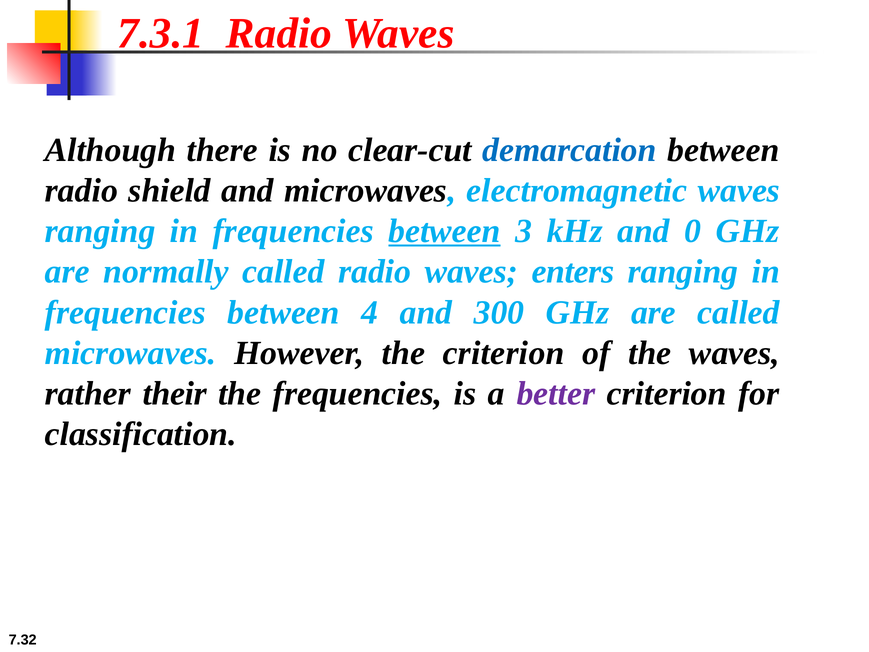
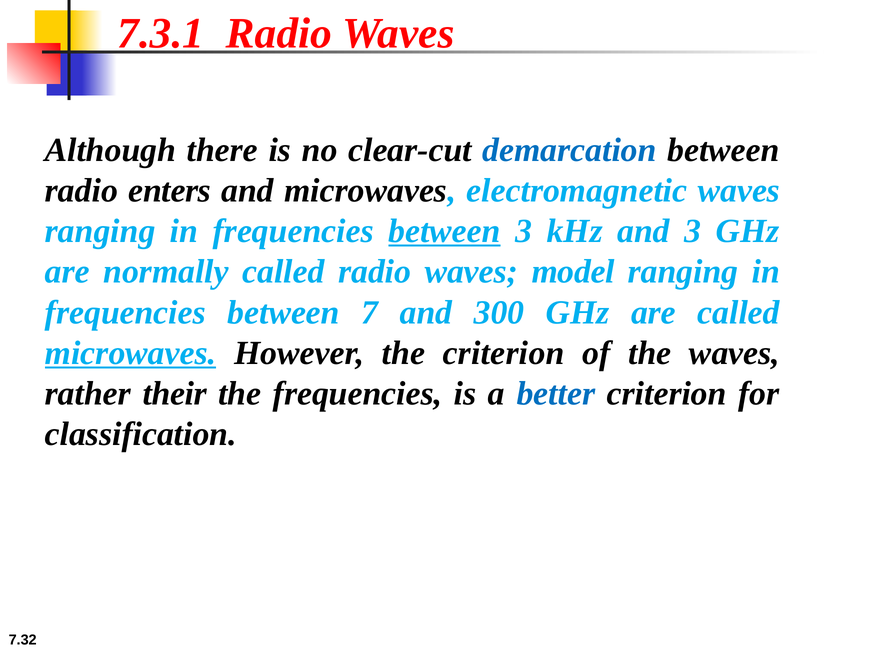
shield: shield -> enters (170, 190)
and 0: 0 -> 3 (693, 231)
enters: enters -> model (573, 272)
4: 4 -> 7 (370, 312)
microwaves underline: none -> present (131, 353)
better colour: purple -> blue (556, 393)
